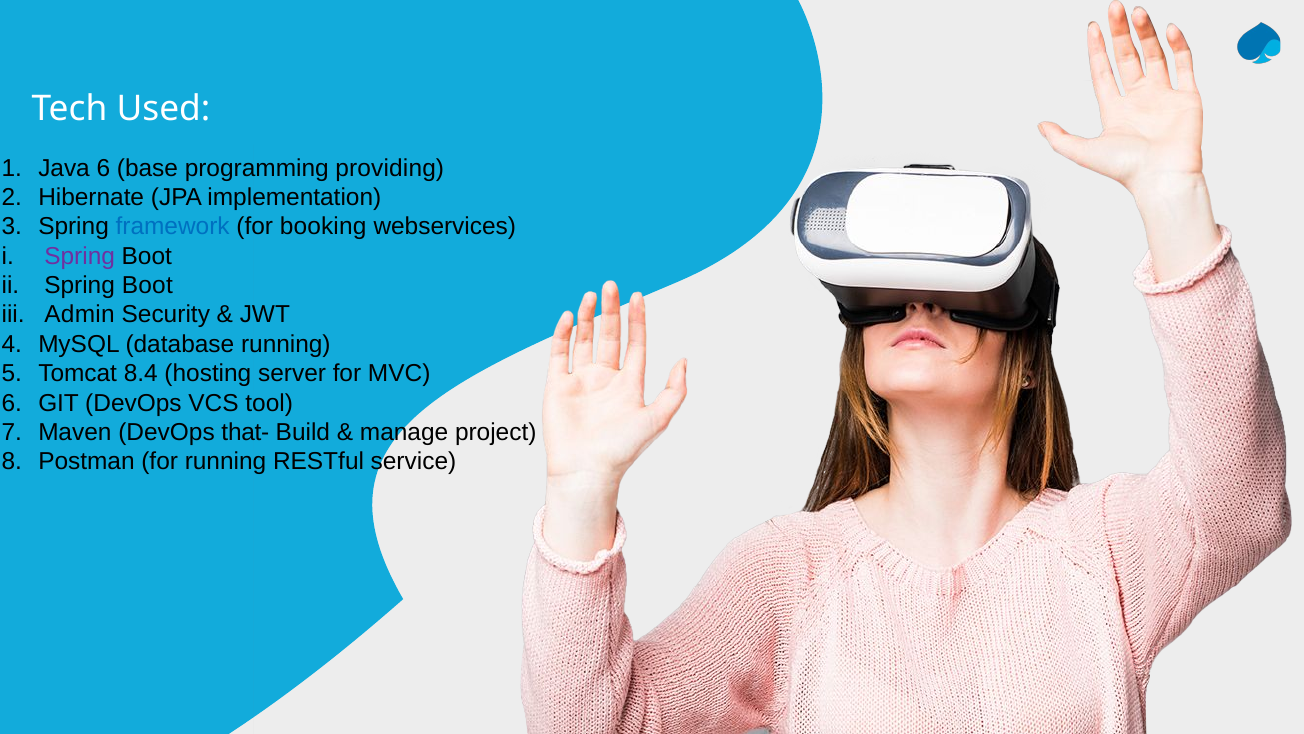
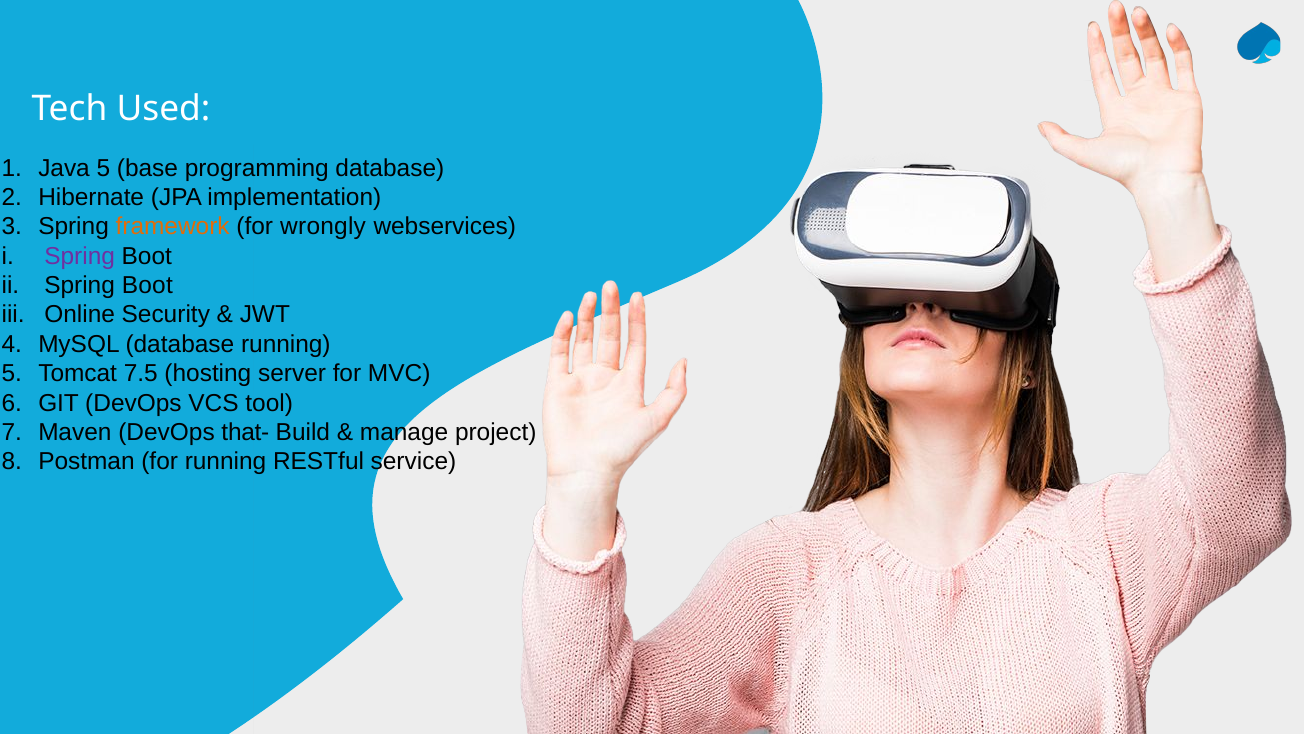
Java 6: 6 -> 5 (103, 168)
programming providing: providing -> database (390, 168)
framework colour: blue -> orange (173, 227)
booking: booking -> wrongly (323, 227)
Admin: Admin -> Online (80, 315)
8.4: 8.4 -> 7.5 (141, 373)
